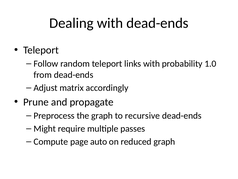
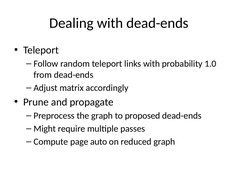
recursive: recursive -> proposed (142, 115)
